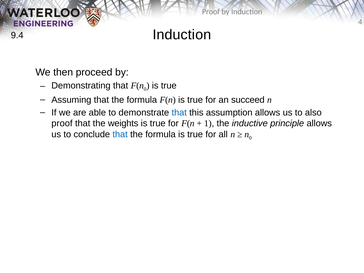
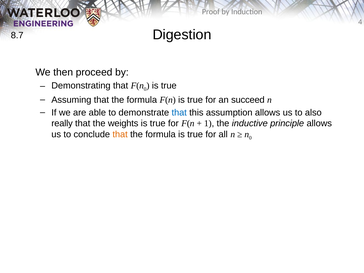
Induction: Induction -> Digestion (182, 35)
9.4: 9.4 -> 8.7 (17, 35)
proof: proof -> really (62, 123)
that colour: blue -> orange (120, 134)
